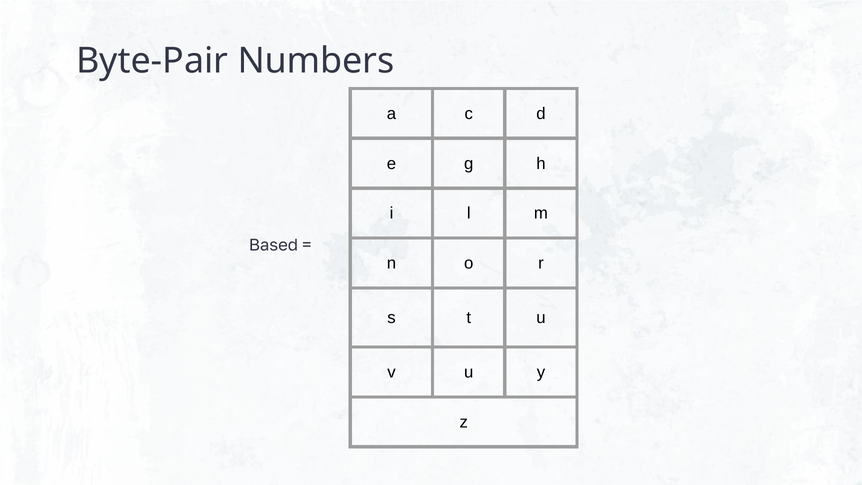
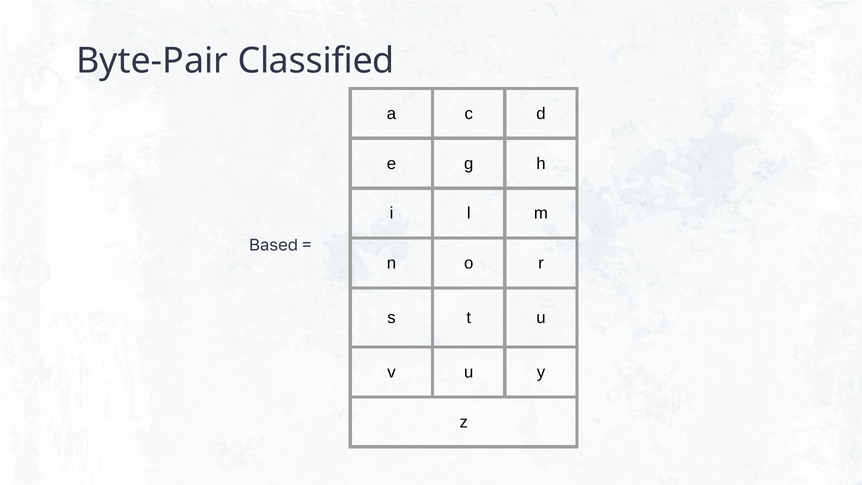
Numbers: Numbers -> Classified (316, 61)
